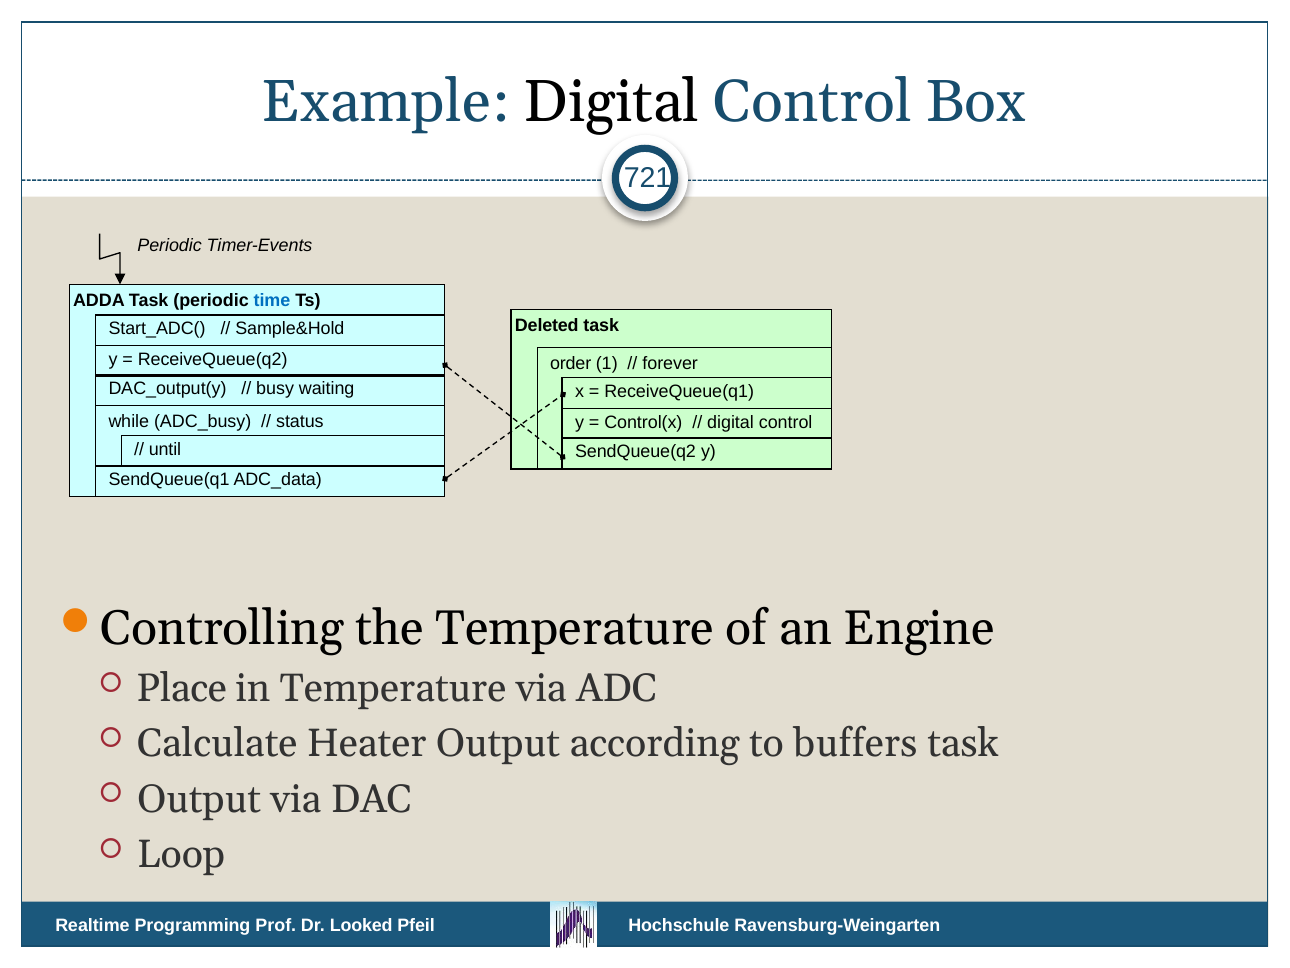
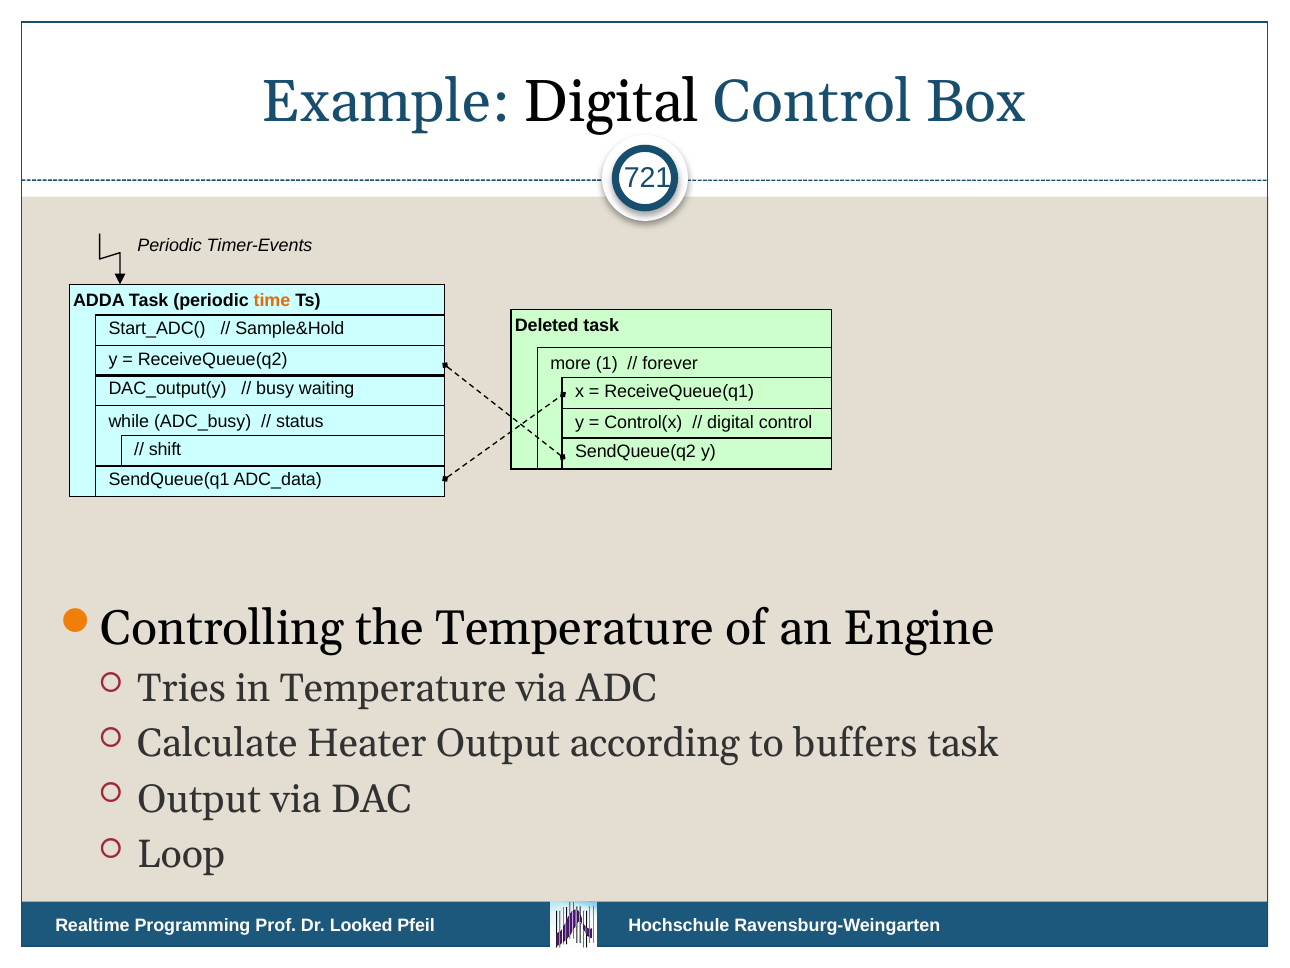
time colour: blue -> orange (272, 300)
order: order -> more (571, 364)
until: until -> shift (165, 449)
Place: Place -> Tries (181, 688)
